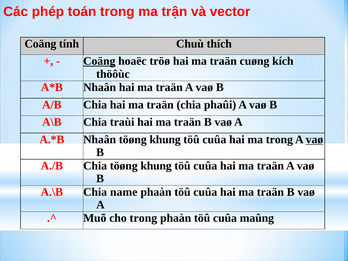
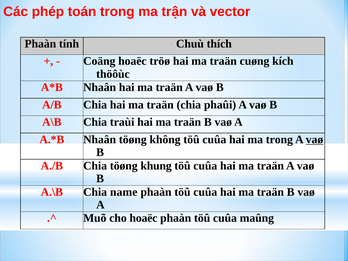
Coäng: Coäng -> Phaàn (40, 44)
Coäng underline: present -> none (99, 61)
Nhaân töøng khung: khung -> không (165, 140)
cho trong: trong -> hoaëc (143, 218)
